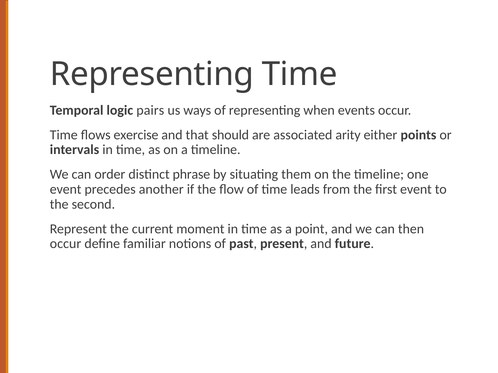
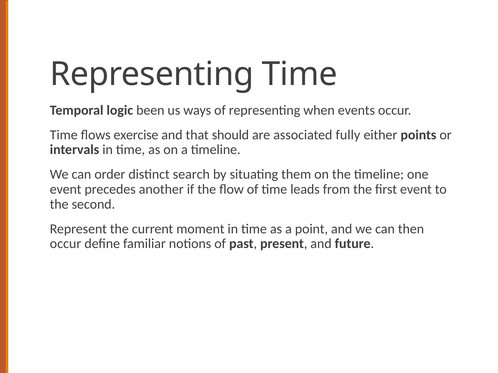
pairs: pairs -> been (150, 110)
arity: arity -> fully (348, 135)
phrase: phrase -> search (191, 175)
